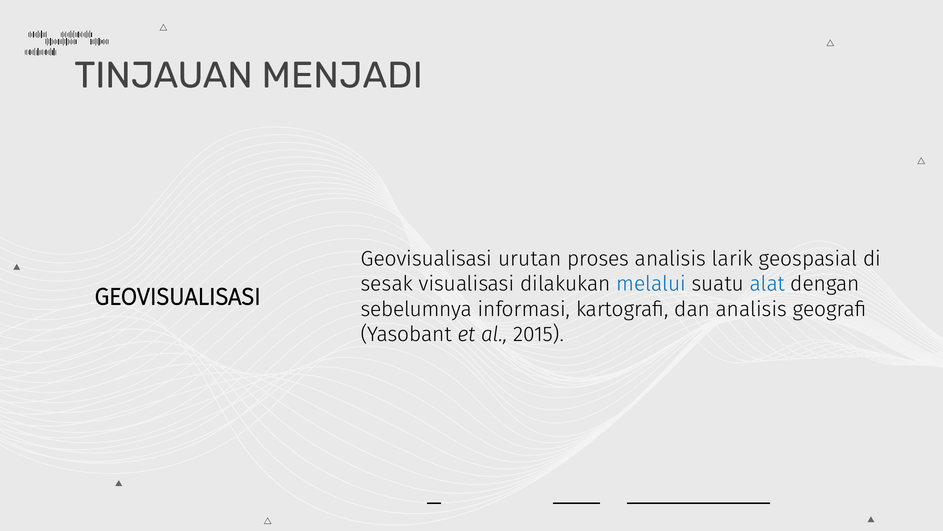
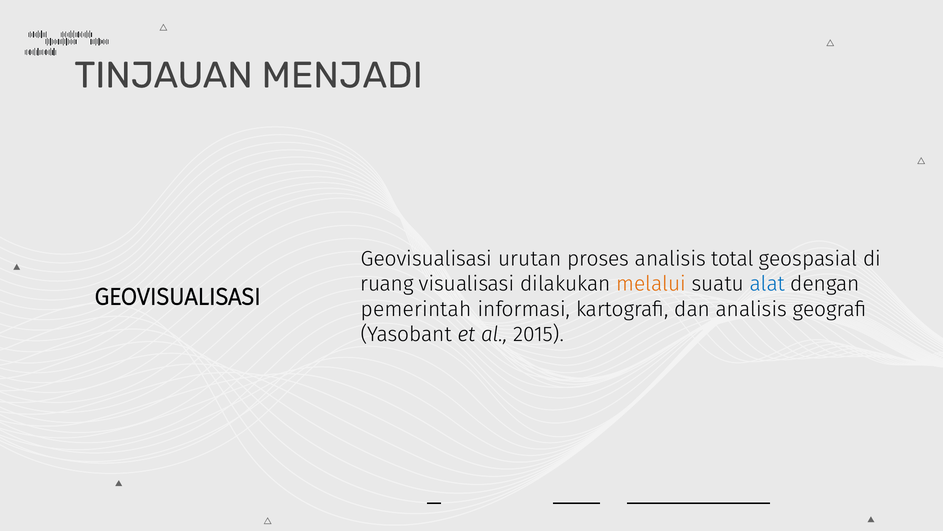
larik: larik -> total (733, 259)
sesak: sesak -> ruang (387, 284)
melalui colour: blue -> orange (651, 284)
sebelumnya: sebelumnya -> pemerintah (416, 309)
